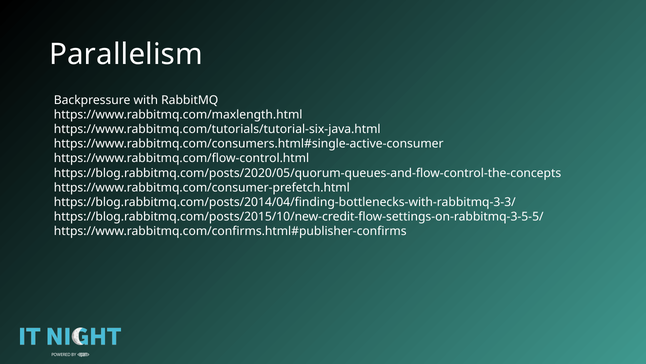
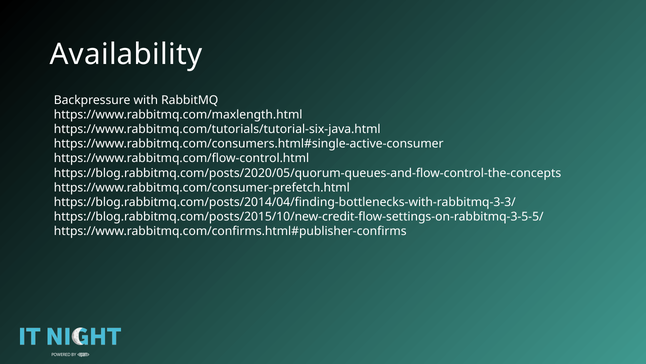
Parallelism: Parallelism -> Availability (126, 54)
